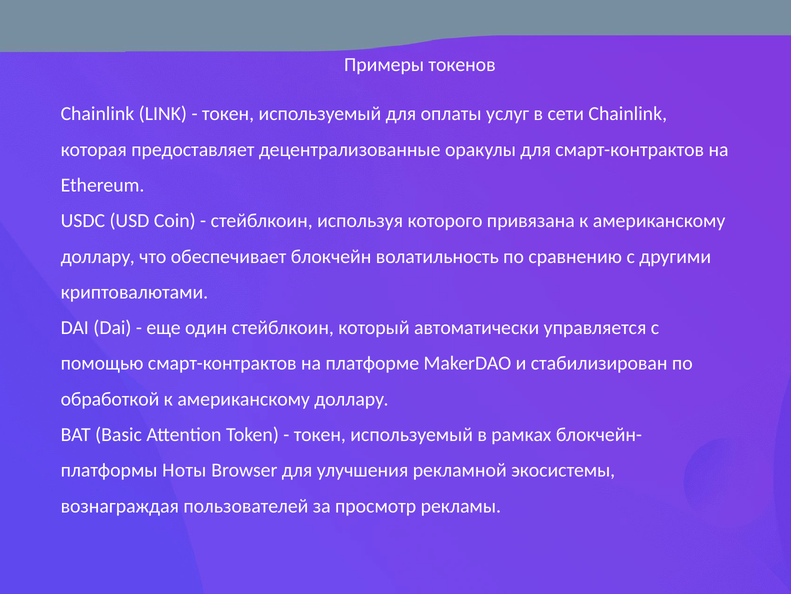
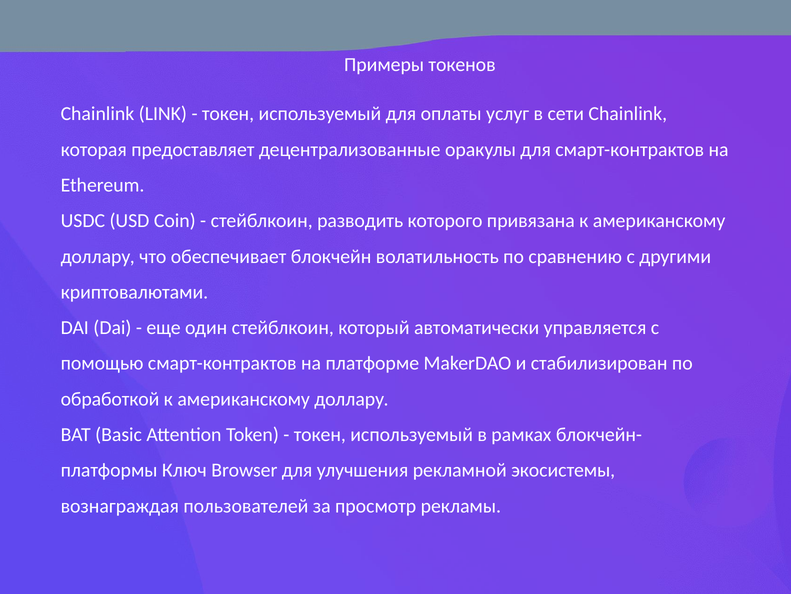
используя: используя -> разводить (360, 221)
Ноты: Ноты -> Ключ (184, 470)
